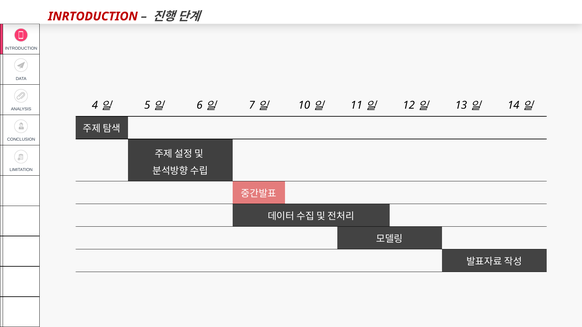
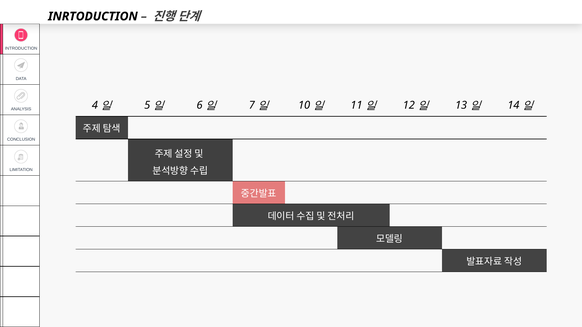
INRTODUCTION colour: red -> black (93, 16)
